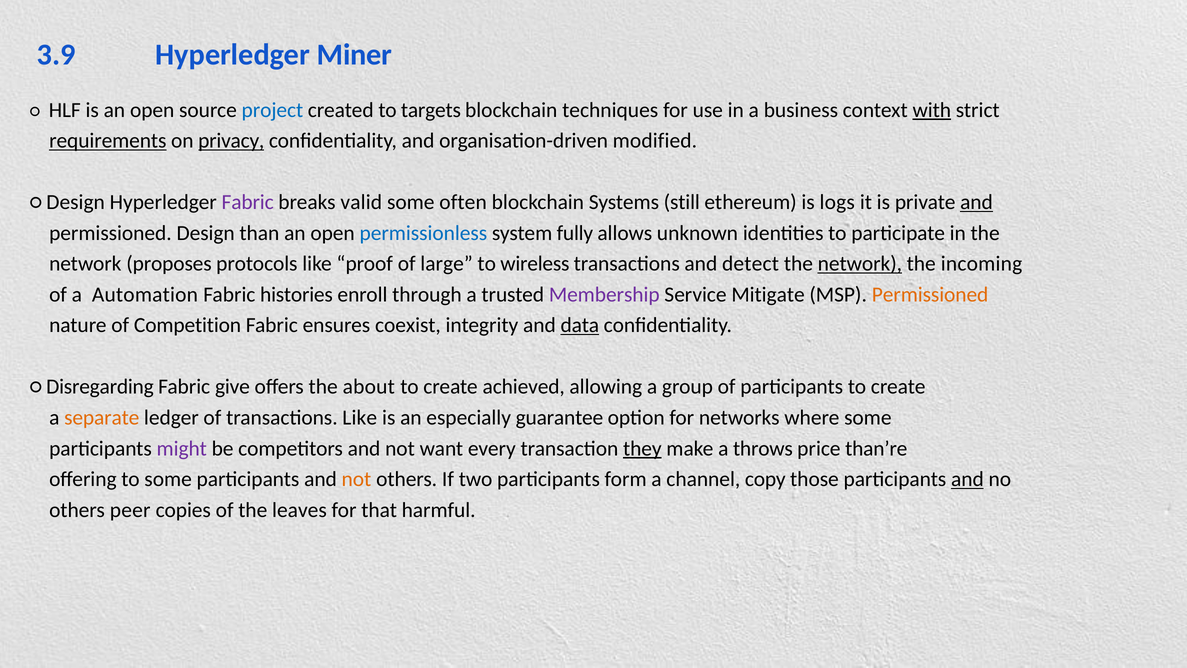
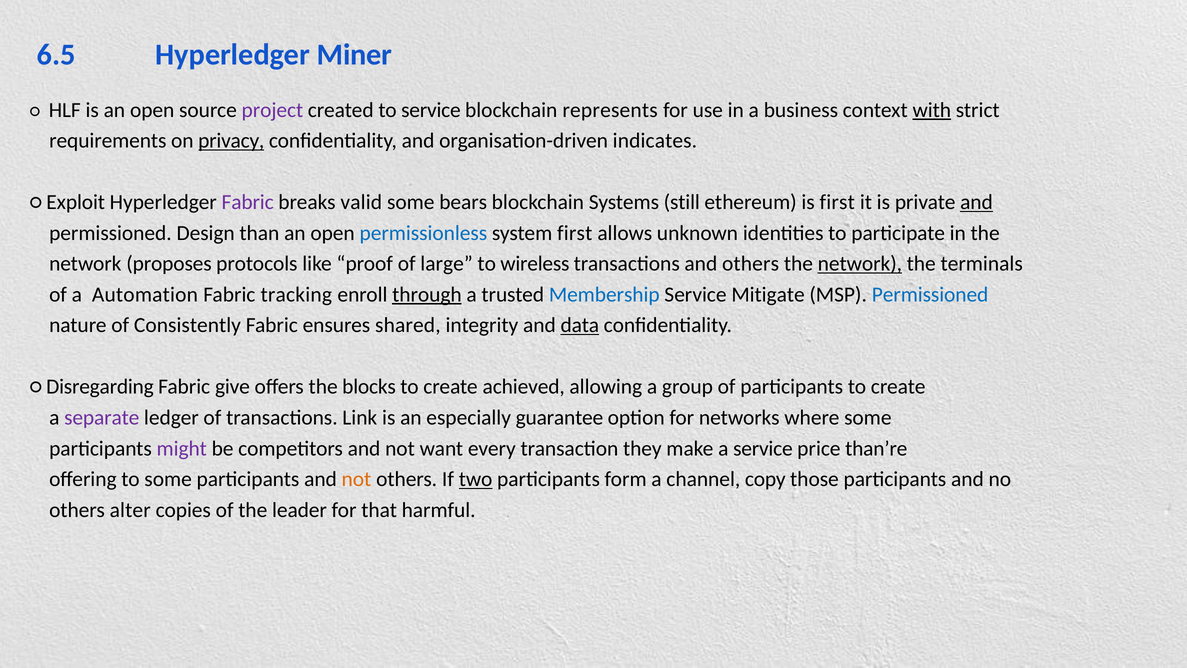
3.9: 3.9 -> 6.5 (56, 55)
project colour: blue -> purple (272, 110)
to targets: targets -> service (431, 110)
techniques: techniques -> represents (610, 110)
requirements underline: present -> none (108, 141)
modified: modified -> indicates (655, 141)
Design: Design -> Exploit (76, 202)
often: often -> bears (463, 202)
is logs: logs -> first (837, 202)
system fully: fully -> first (575, 233)
and detect: detect -> others (751, 264)
incoming: incoming -> terminals (982, 264)
histories: histories -> tracking (296, 294)
through underline: none -> present (427, 294)
Membership colour: purple -> blue (604, 294)
Permissioned colour: orange -> blue (930, 294)
Competition: Competition -> Consistently (187, 325)
coexist: coexist -> shared (408, 325)
about: about -> blocks (369, 387)
separate colour: orange -> purple (102, 417)
transactions Like: Like -> Link (360, 417)
they underline: present -> none (642, 448)
a throws: throws -> service (763, 448)
two underline: none -> present (476, 479)
and underline: present -> none (967, 479)
peer: peer -> alter (130, 510)
leaves: leaves -> leader (300, 510)
